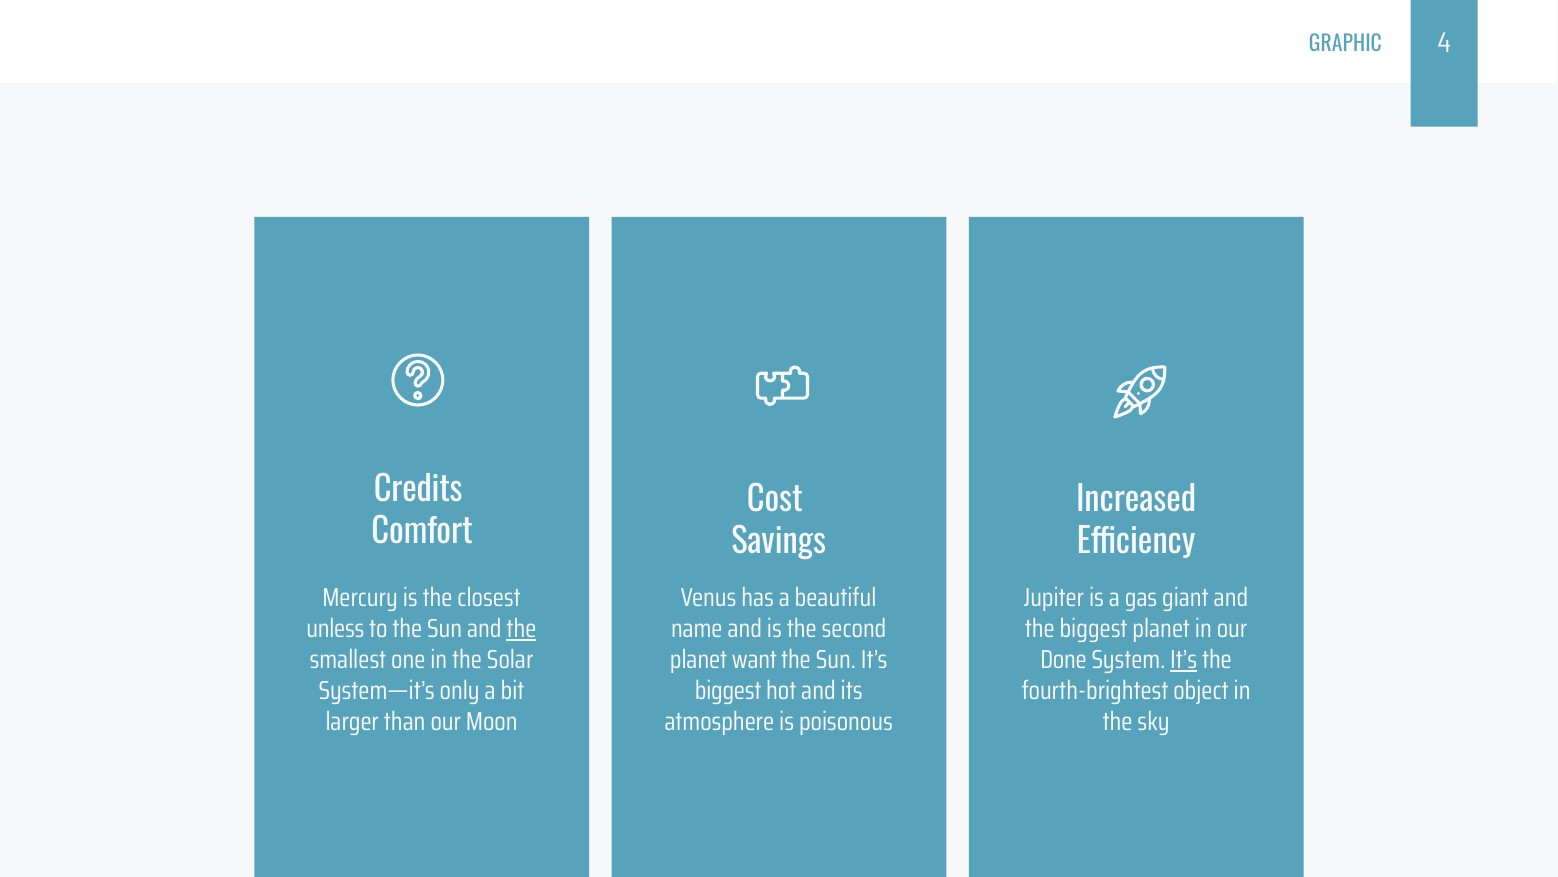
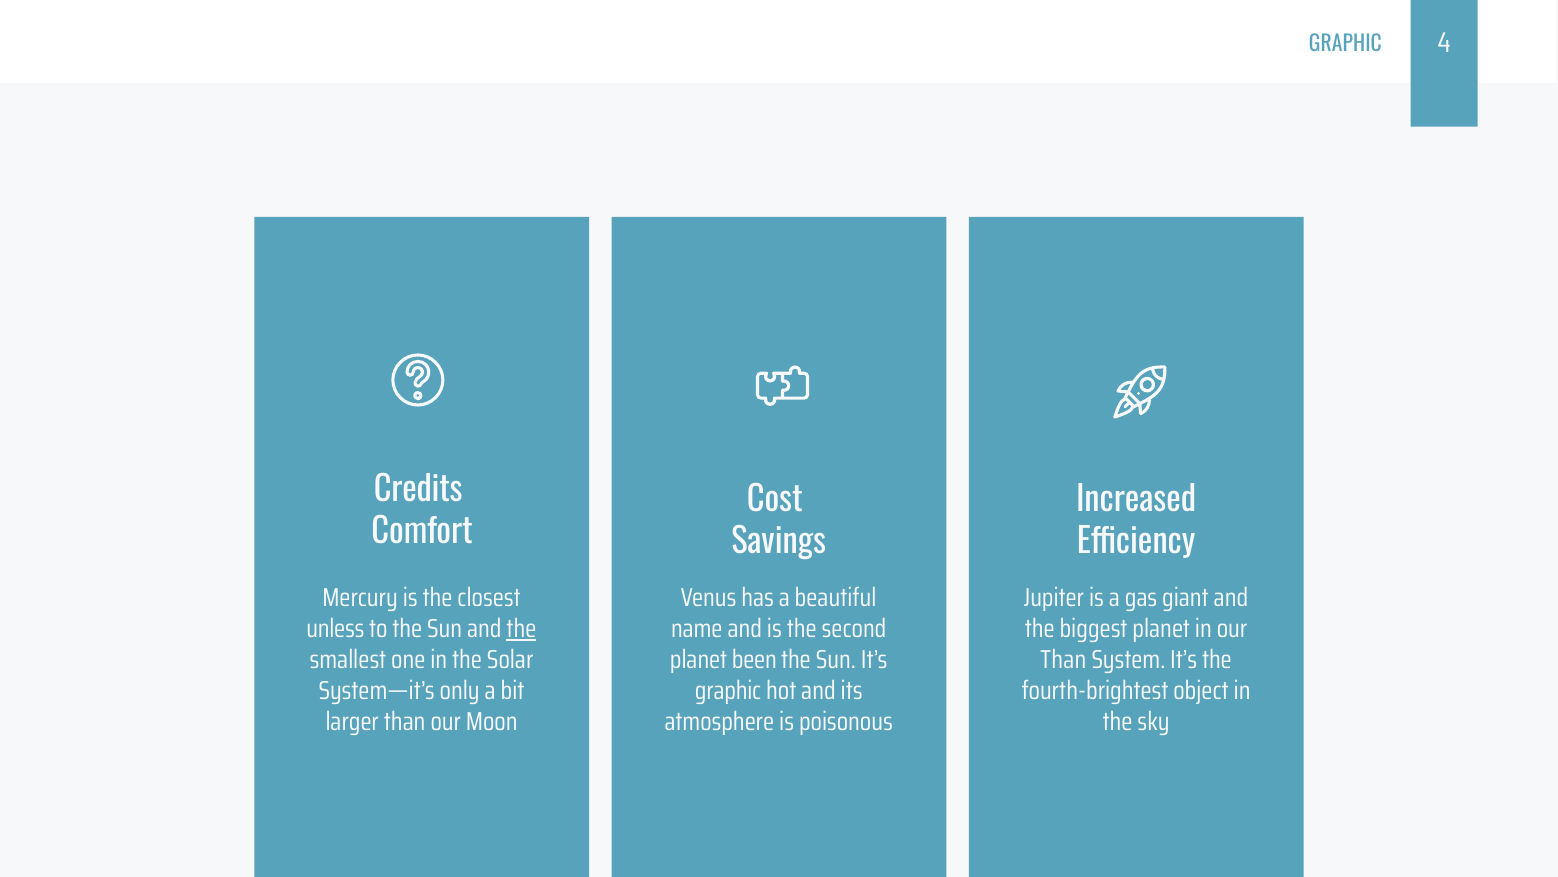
want: want -> been (754, 659)
Done: Done -> Than (1063, 659)
It’s underline: present -> none (1184, 659)
biggest: biggest -> graphic (728, 691)
